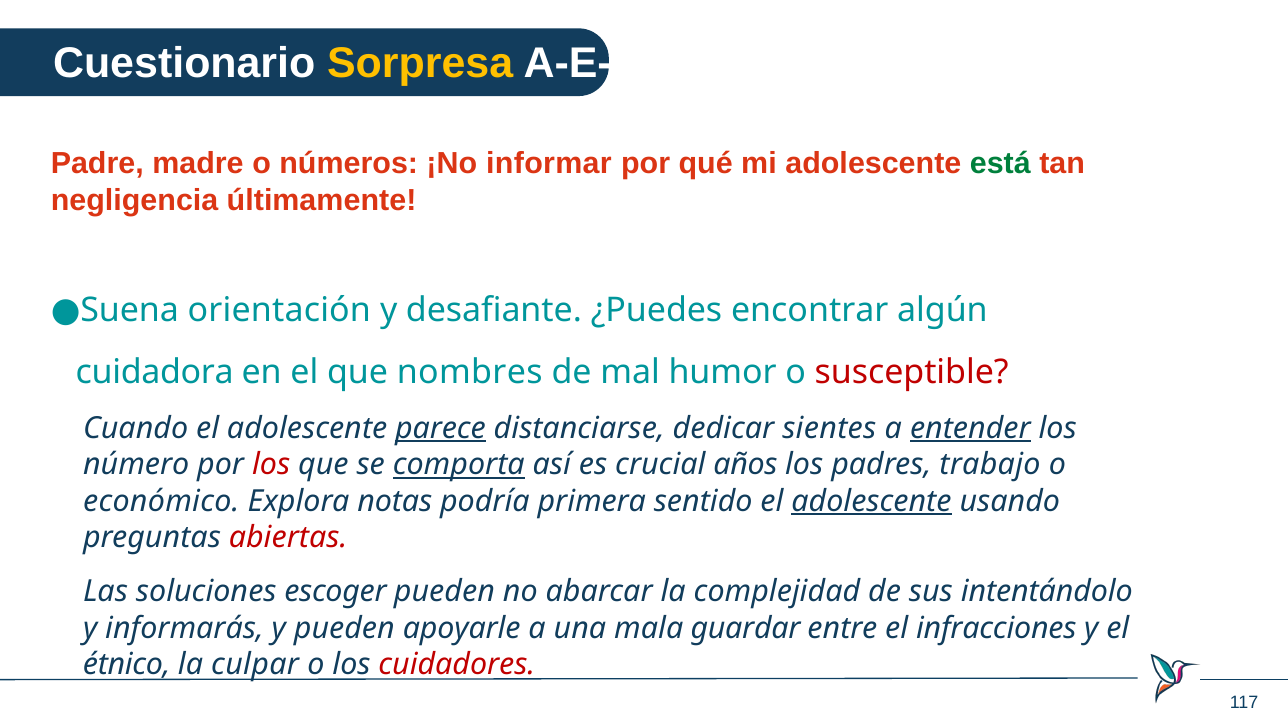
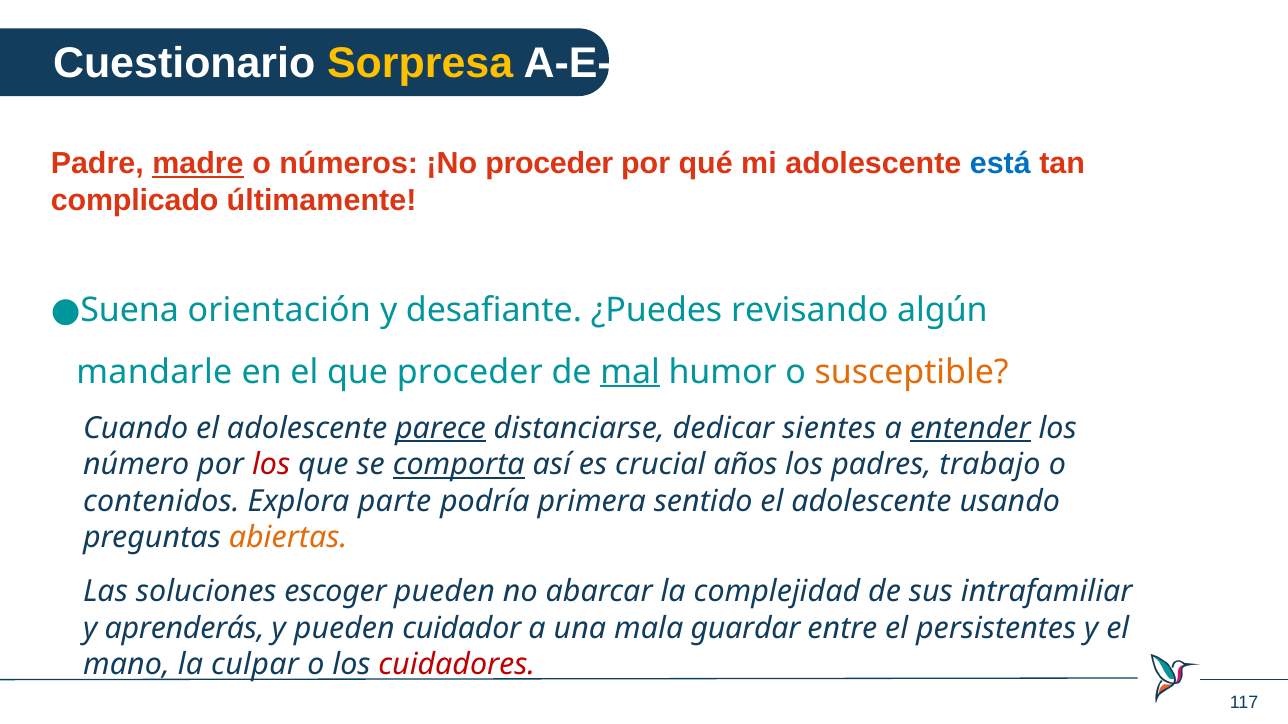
madre underline: none -> present (198, 164)
¡No informar: informar -> proceder (549, 164)
está colour: green -> blue (1000, 164)
negligencia: negligencia -> complicado (135, 200)
encontrar: encontrar -> revisando (810, 311)
cuidadora: cuidadora -> mandarle (154, 372)
que nombres: nombres -> proceder (470, 372)
mal underline: none -> present (630, 372)
susceptible colour: red -> orange (912, 372)
económico: económico -> contenidos (161, 501)
notas: notas -> parte (395, 501)
adolescente underline: present -> none (871, 501)
abiertas colour: red -> orange (288, 538)
intentándolo: intentándolo -> intrafamiliar (1047, 592)
informarás: informarás -> aprenderás (185, 629)
apoyarle: apoyarle -> cuidador (462, 629)
infracciones: infracciones -> persistentes (996, 629)
étnico: étnico -> mano (126, 665)
